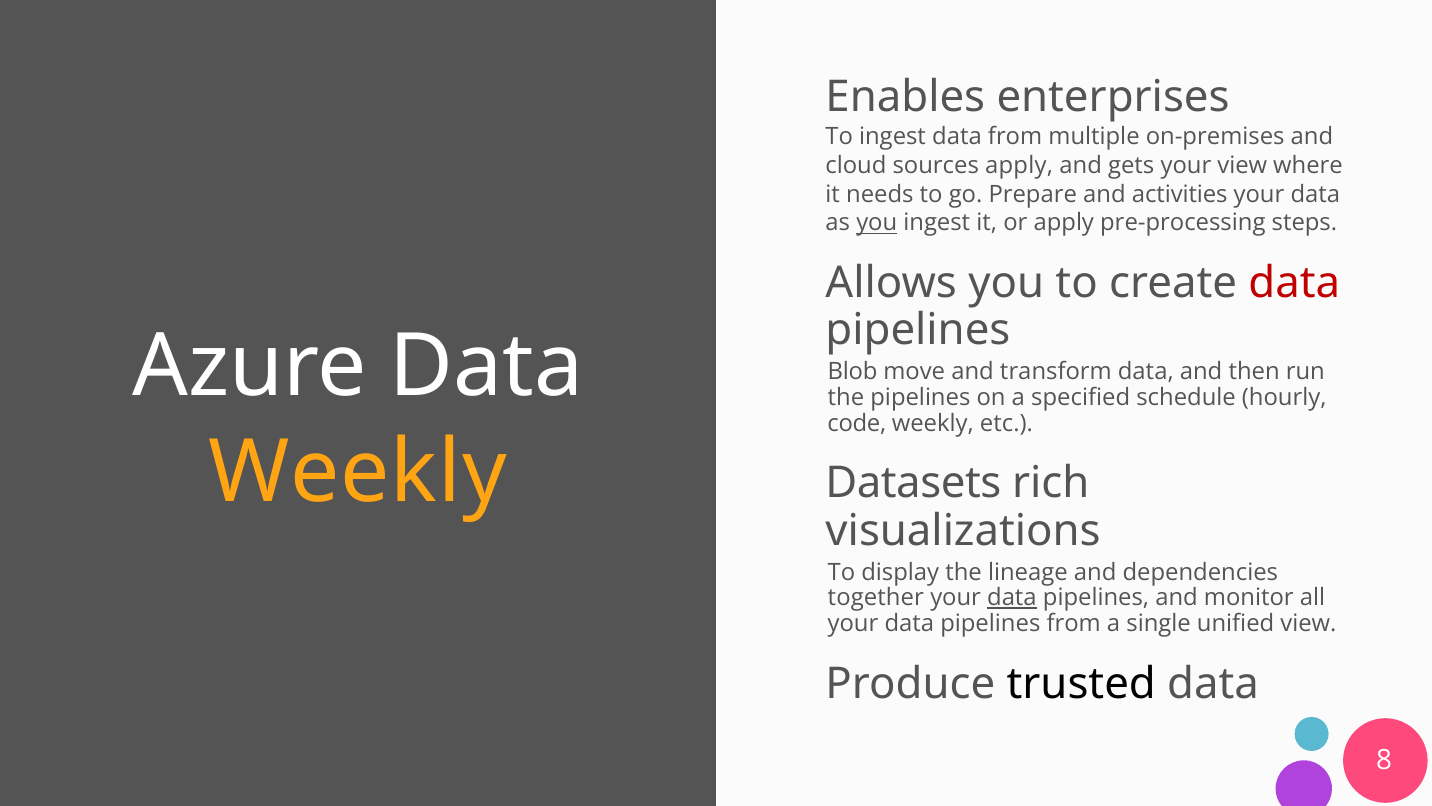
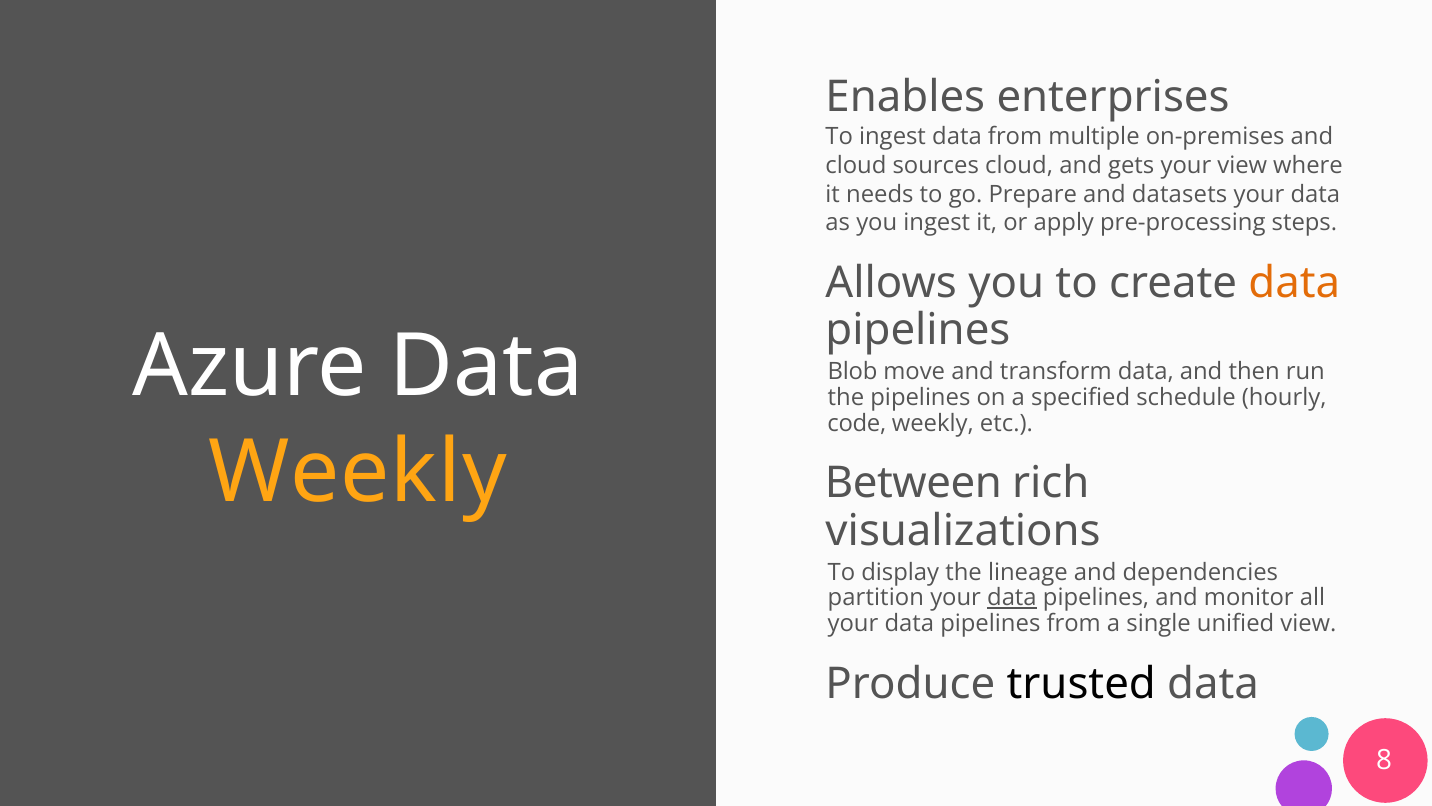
sources apply: apply -> cloud (1019, 166)
activities: activities -> datasets (1180, 194)
you underline: present -> none (877, 223)
data colour: red -> orange (1294, 283)
Datasets: Datasets -> Between (913, 483)
together: together -> partition (876, 598)
